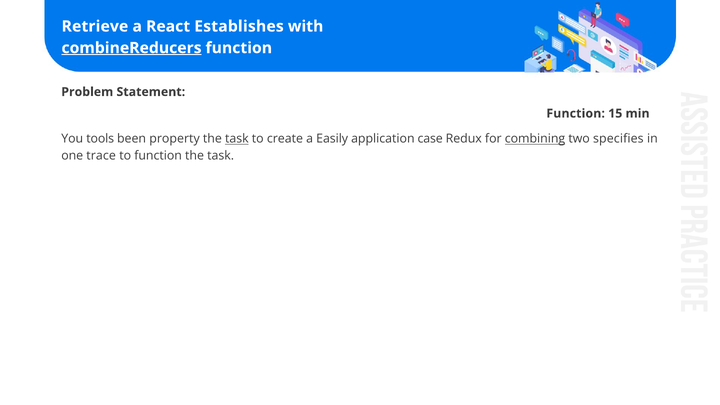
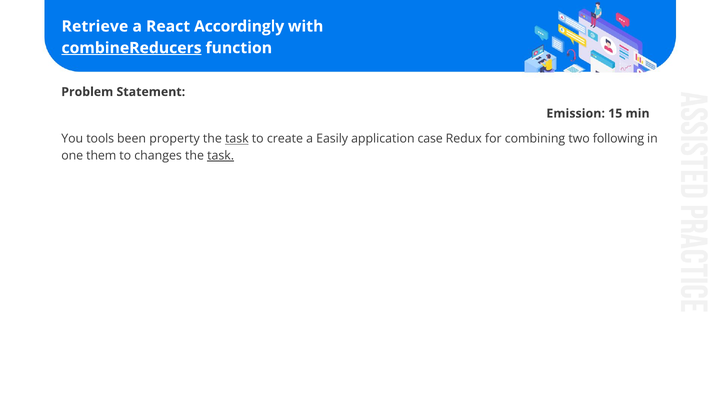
Establishes: Establishes -> Accordingly (239, 26)
Function: Function -> Emission (576, 113)
combining underline: present -> none (535, 139)
specifies: specifies -> following (618, 139)
trace: trace -> them (101, 156)
to function: function -> changes (158, 156)
task underline: none -> present (221, 156)
